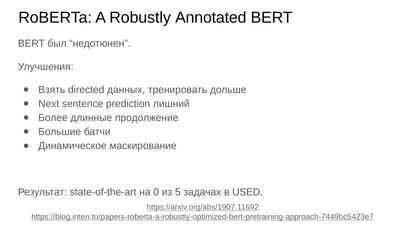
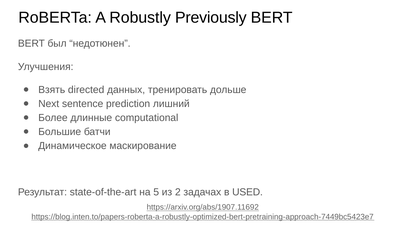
Annotated: Annotated -> Previously (211, 18)
продолжение: продолжение -> computational (147, 118)
0: 0 -> 5 (156, 192)
5: 5 -> 2 (178, 192)
